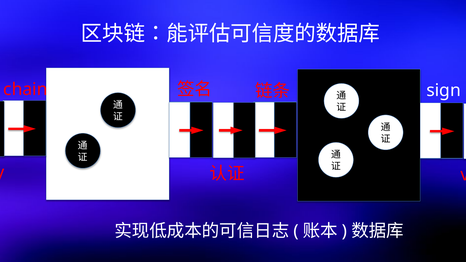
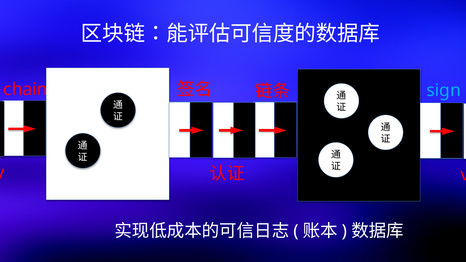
sign colour: white -> light blue (444, 90)
